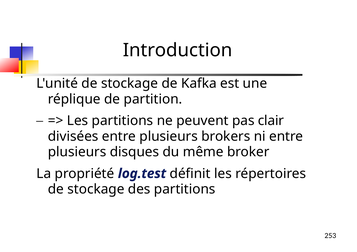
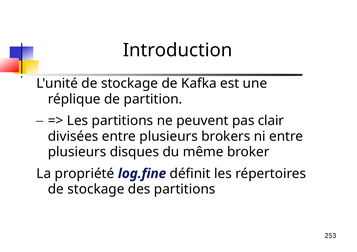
log.test: log.test -> log.fine (142, 174)
